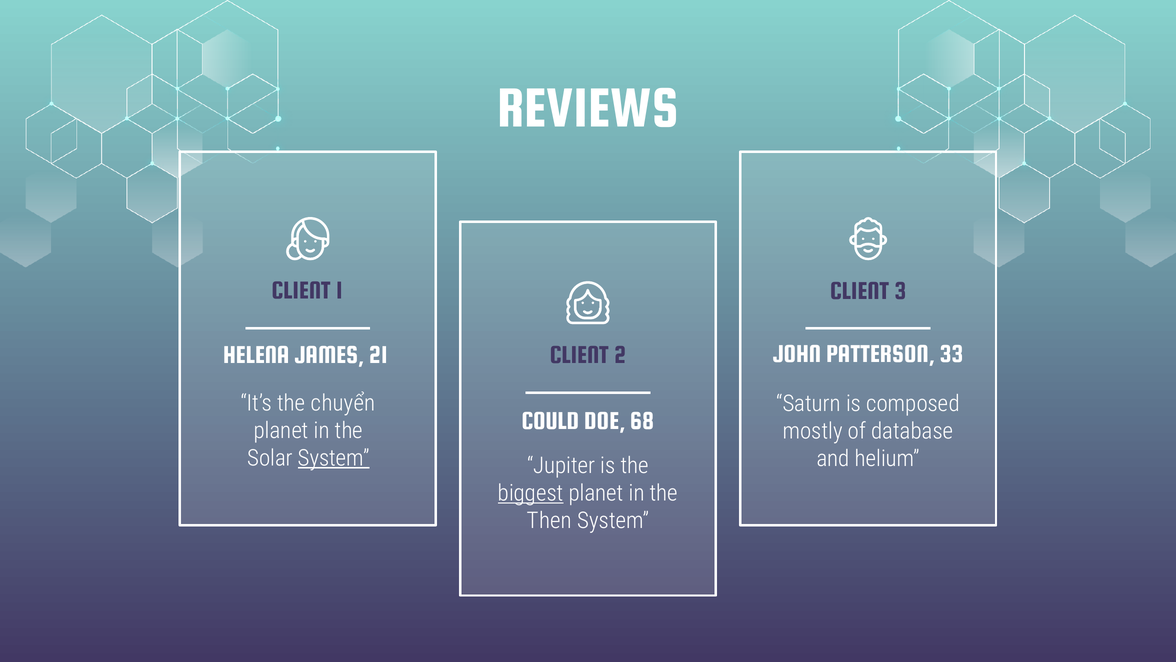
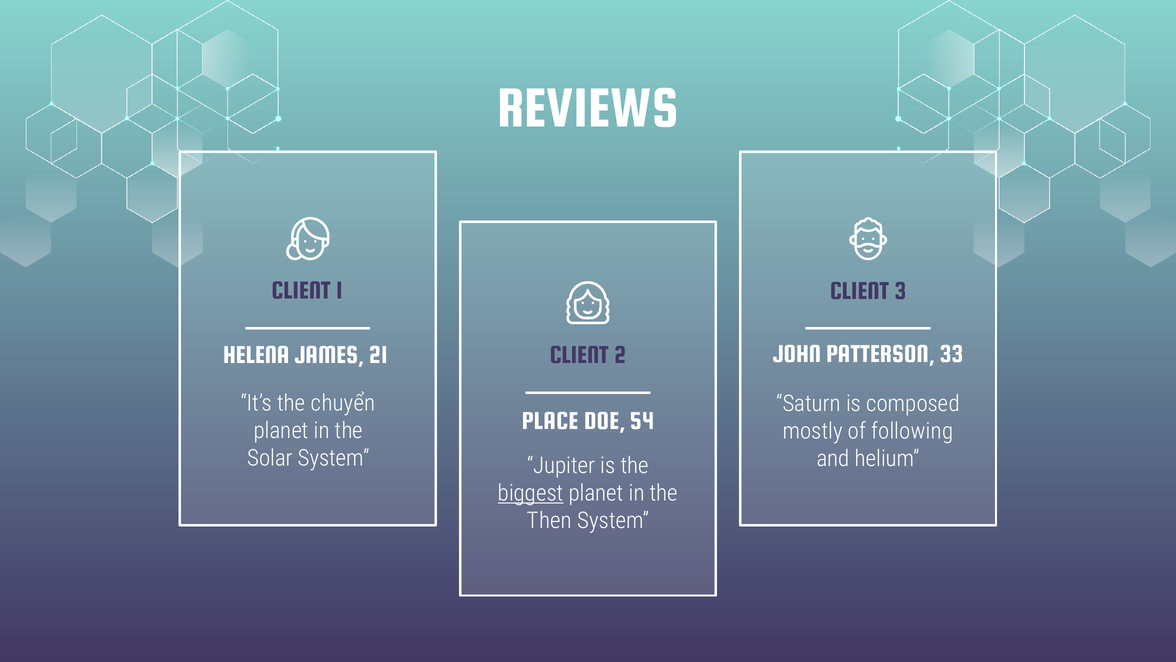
COULD: COULD -> PLACE (550, 420)
68: 68 -> 54 (642, 420)
database: database -> following (912, 431)
System underline: present -> none (334, 458)
